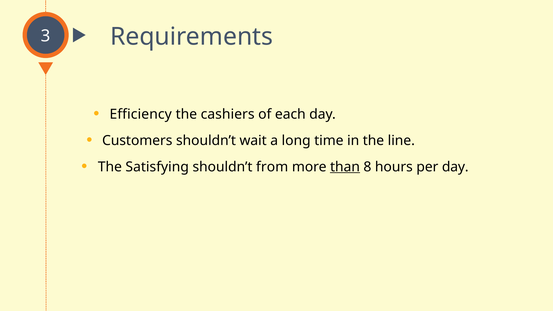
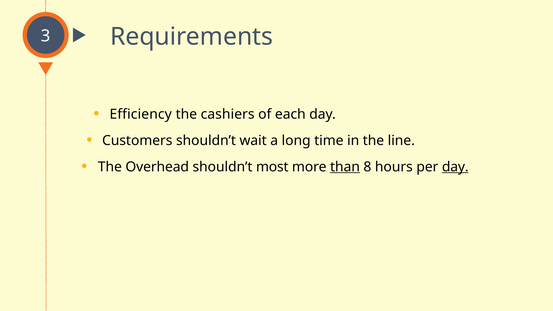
Satisfying: Satisfying -> Overhead (157, 167)
from: from -> most (272, 167)
day underline: none -> present (455, 167)
